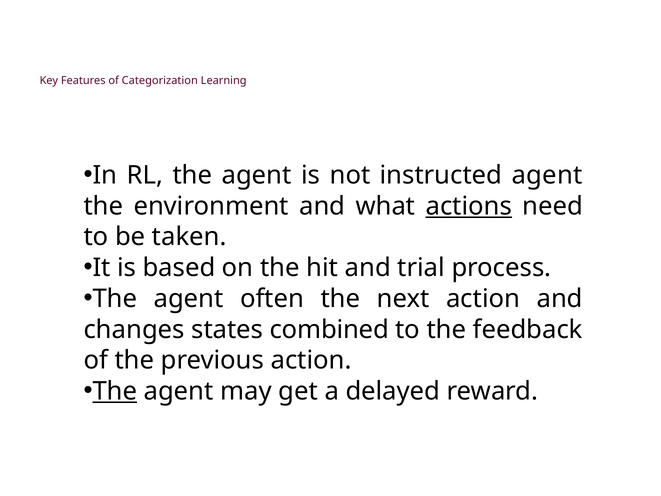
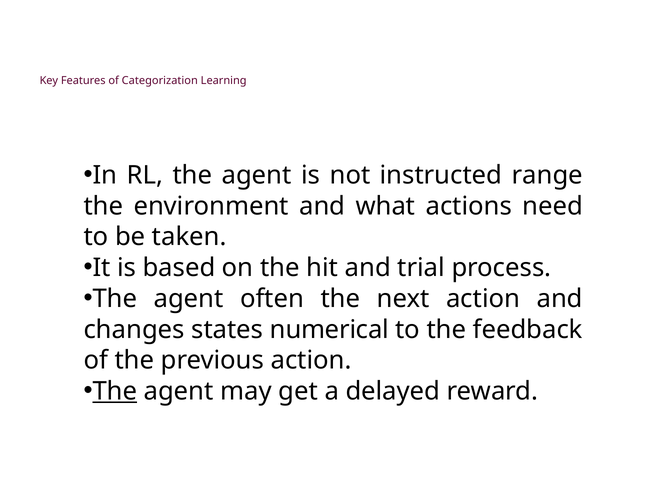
instructed agent: agent -> range (547, 175)
actions underline: present -> none (469, 206)
combined: combined -> numerical (329, 329)
